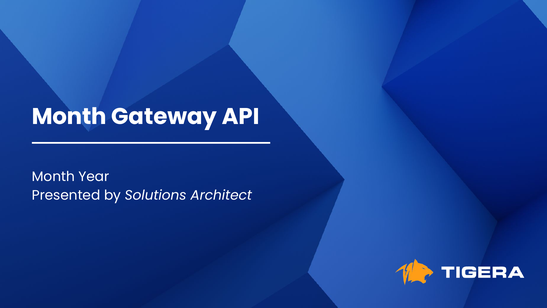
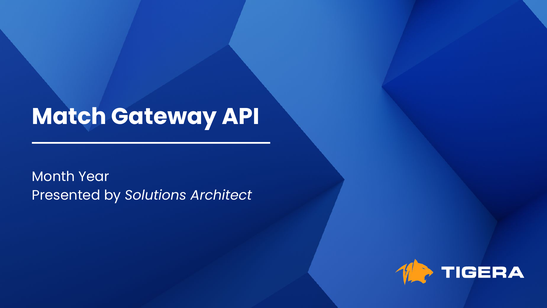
Month: Month -> Match (69, 116)
